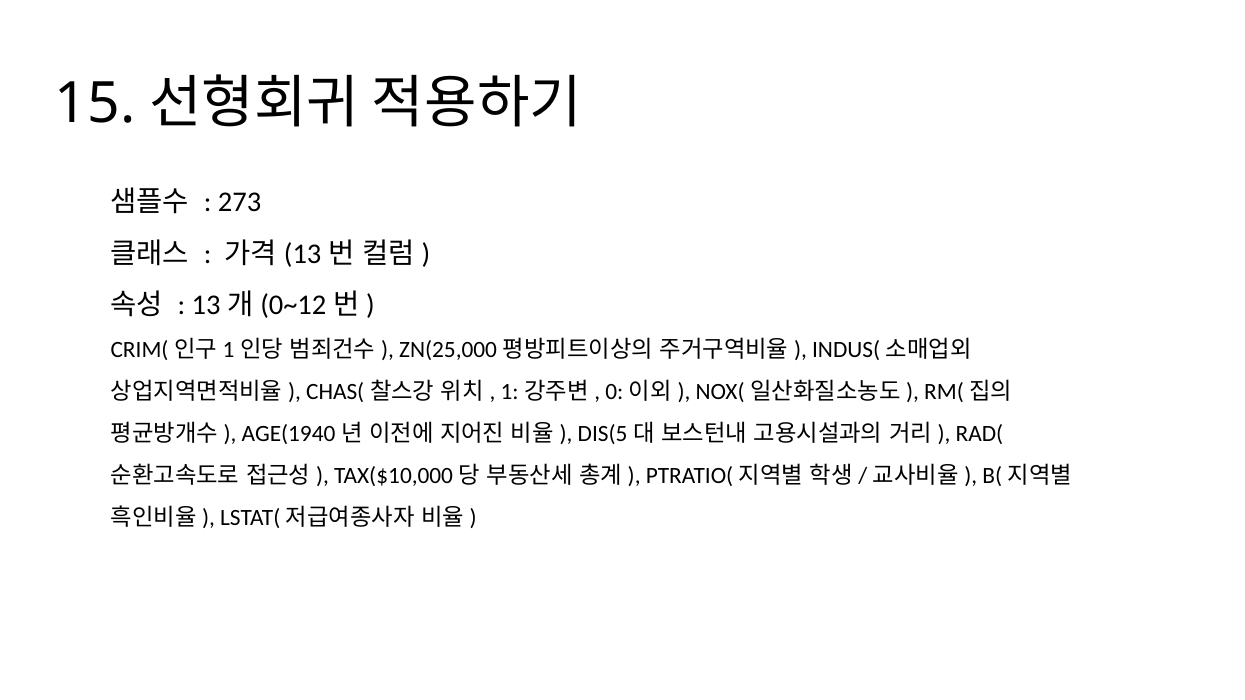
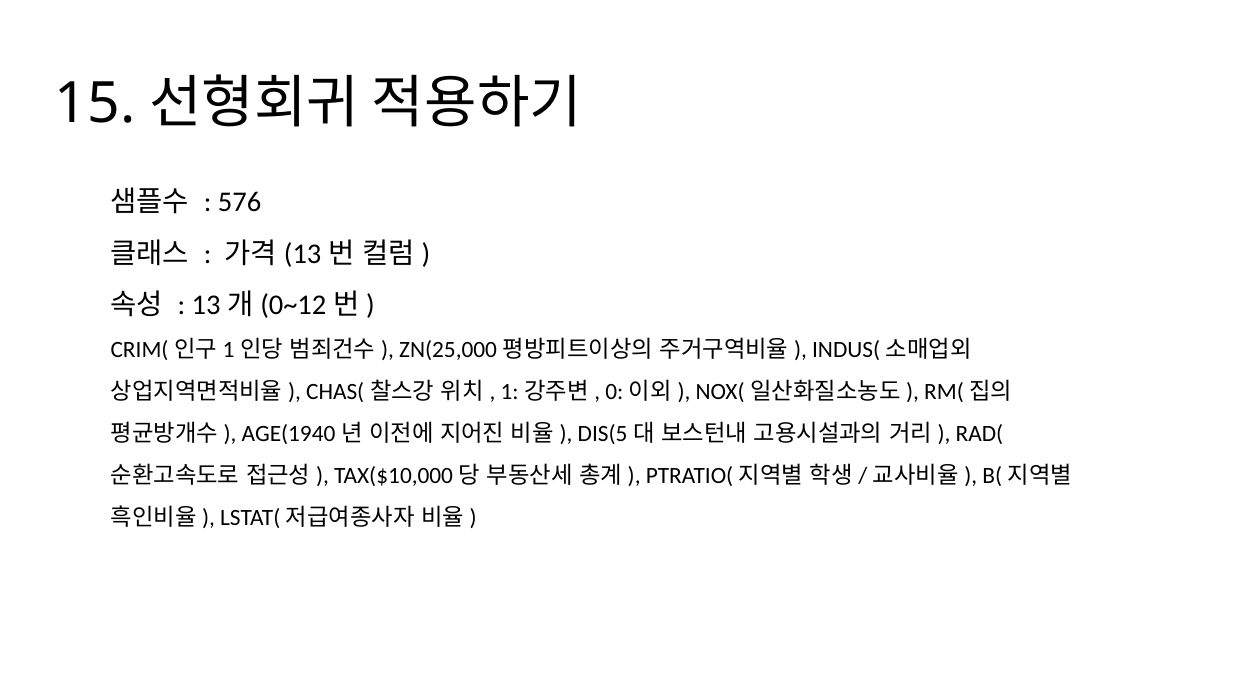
273: 273 -> 576 (240, 202)
